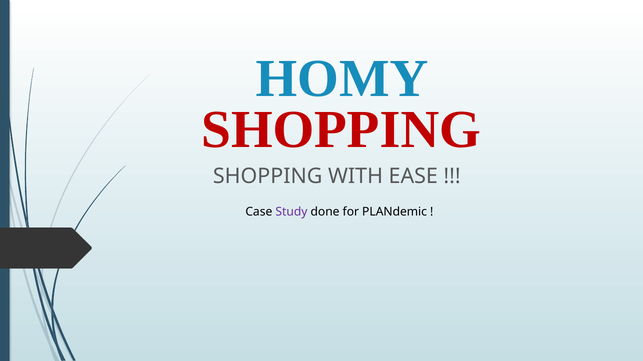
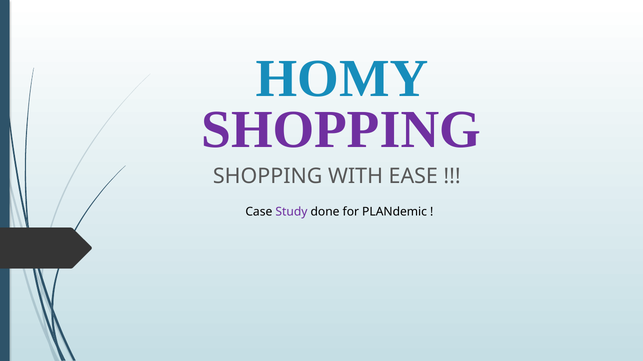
SHOPPING colour: red -> purple (341, 130)
